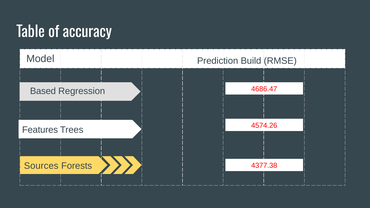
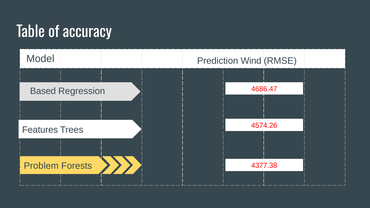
Build: Build -> Wind (251, 61)
Sources: Sources -> Problem (41, 166)
